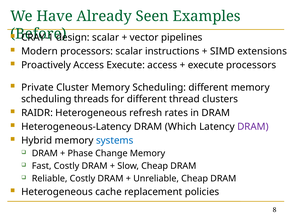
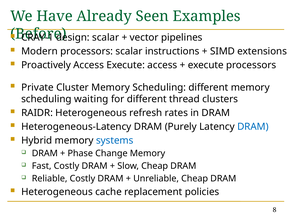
threads: threads -> waiting (91, 99)
Which: Which -> Purely (181, 126)
DRAM colour: purple -> blue (253, 126)
